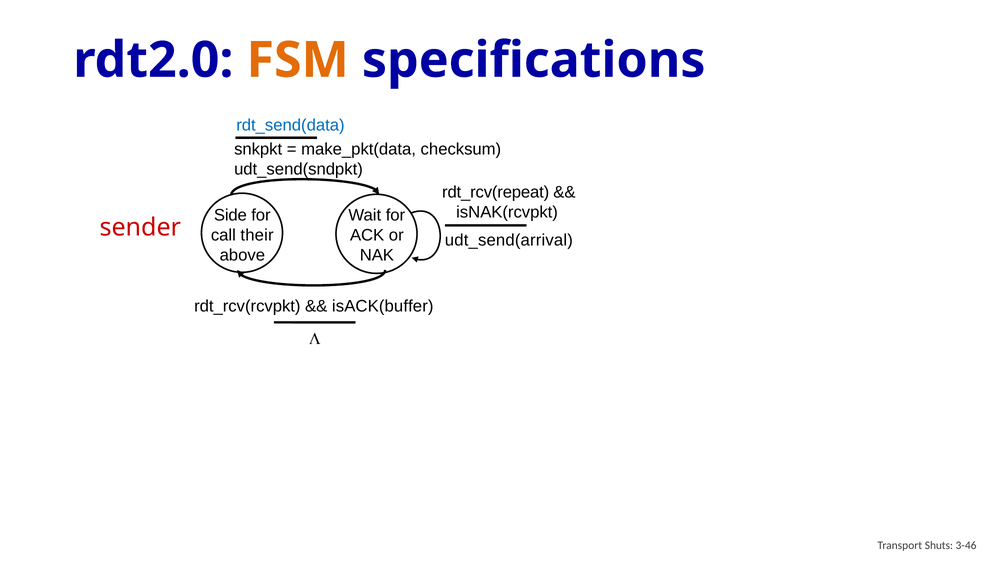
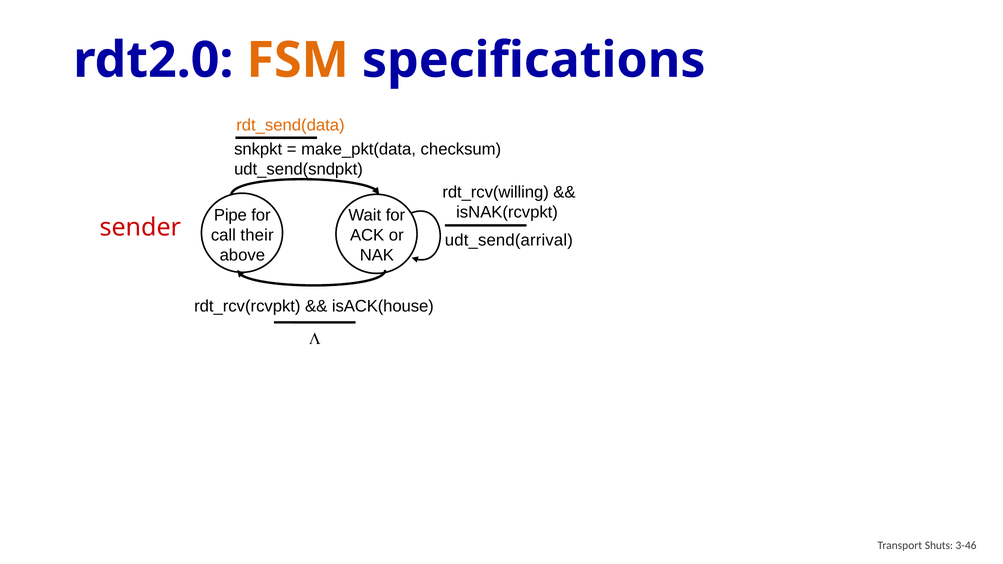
rdt_send(data colour: blue -> orange (290, 125)
rdt_rcv(repeat: rdt_rcv(repeat -> rdt_rcv(willing (496, 192)
Side: Side -> Pipe (230, 215)
isACK(buffer: isACK(buffer -> isACK(house (383, 307)
